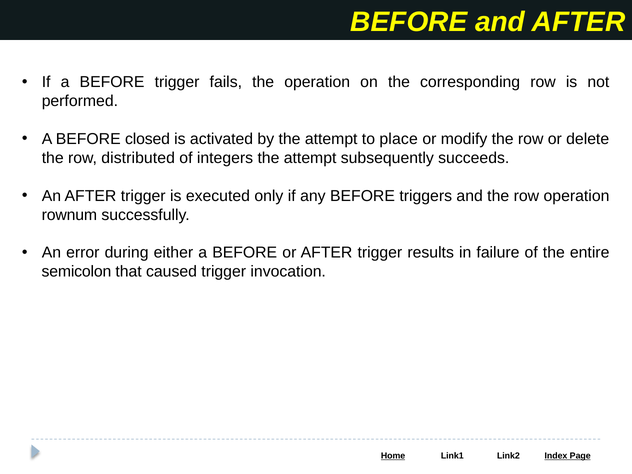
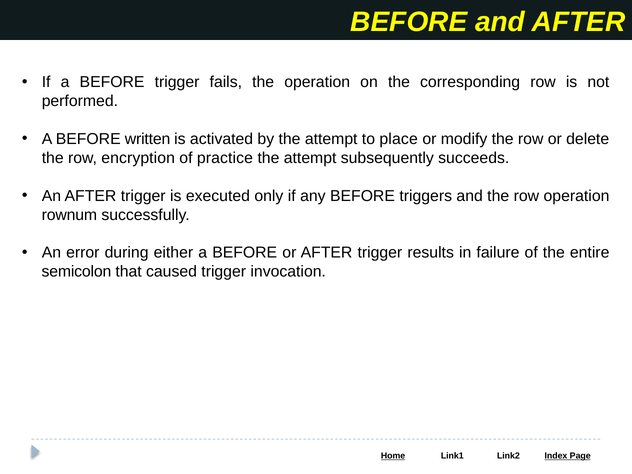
closed: closed -> written (148, 139)
distributed: distributed -> encryption (138, 158)
integers: integers -> practice (225, 158)
